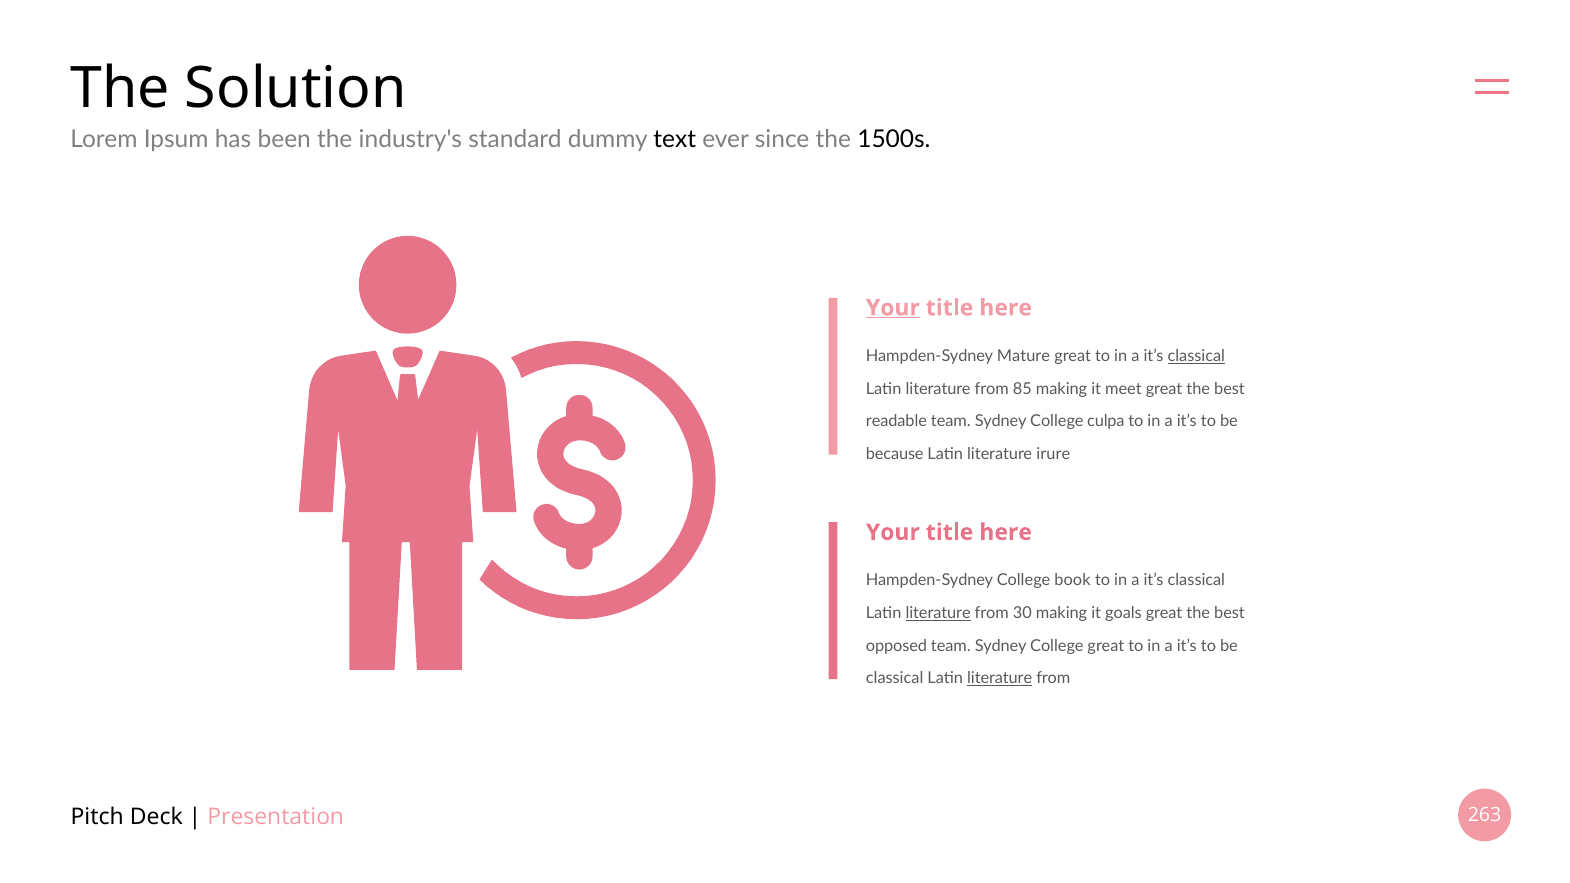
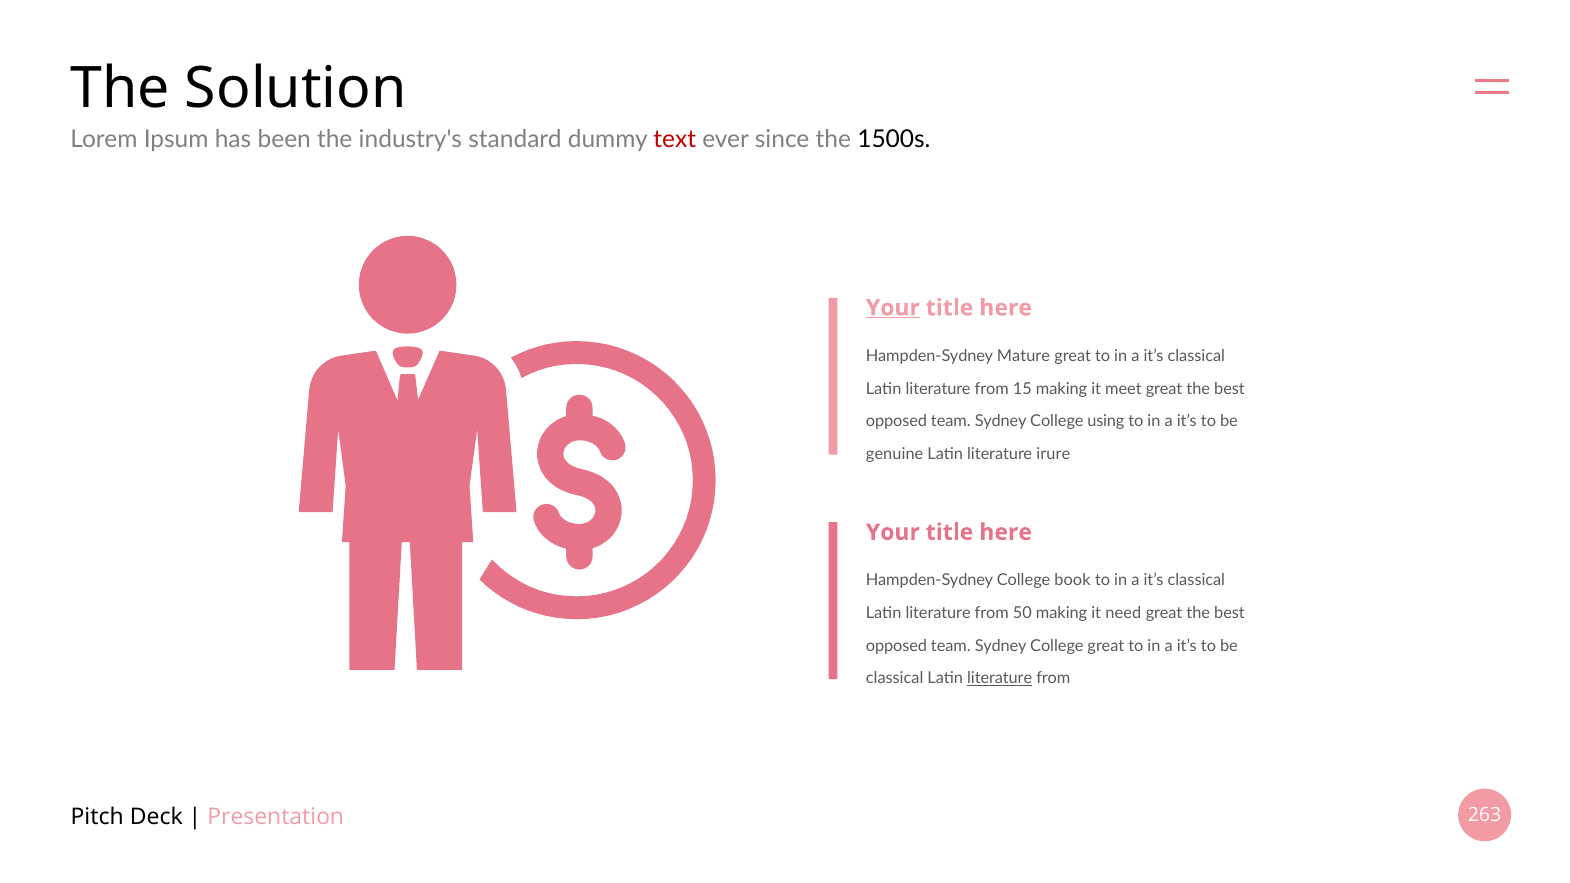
text colour: black -> red (675, 139)
classical underline: present -> none (1196, 356)
85: 85 -> 15 (1022, 389)
readable: readable -> opposed (896, 421)
culpa: culpa -> using (1106, 421)
because: because -> genuine (895, 454)
literature underline: present -> none (938, 613)
30: 30 -> 50 (1022, 613)
goals: goals -> need (1123, 613)
